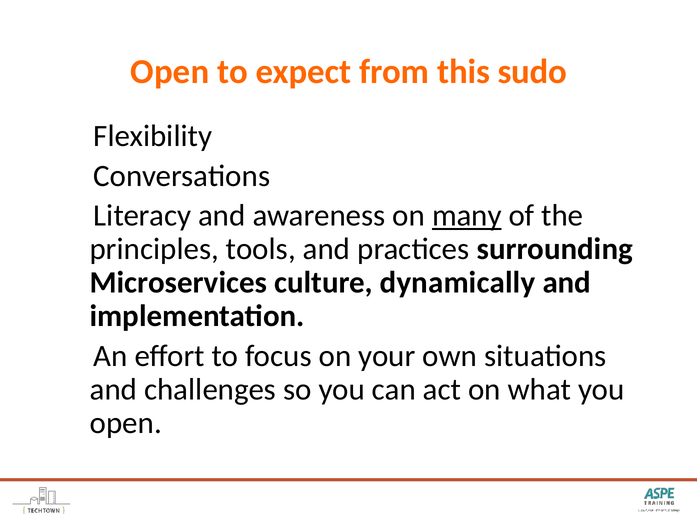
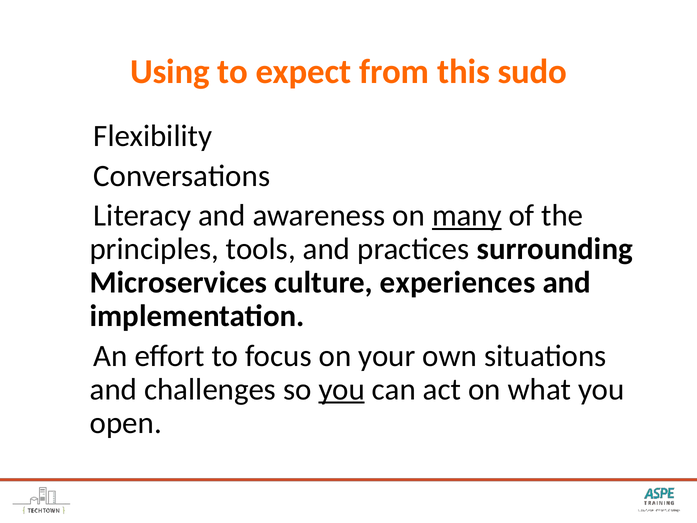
Open: Open -> Using (170, 72)
dynamically: dynamically -> experiences (458, 283)
you underline: none -> present (342, 389)
